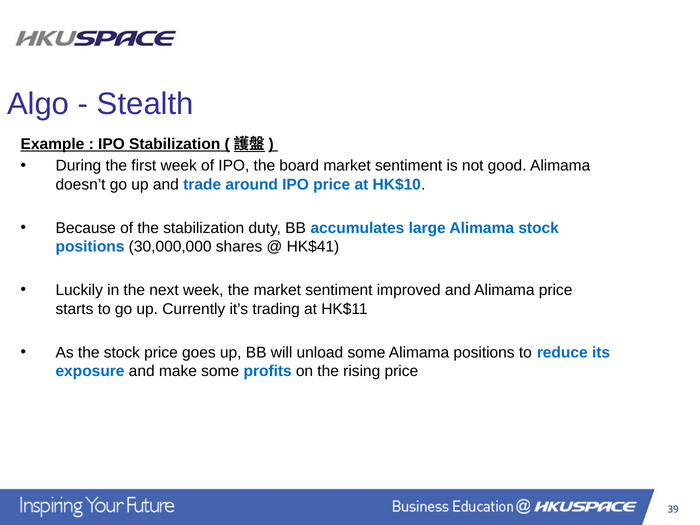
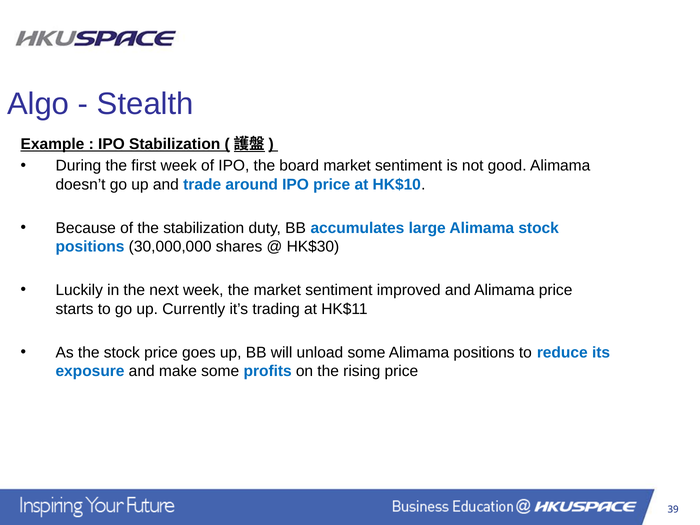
HK$41: HK$41 -> HK$30 (313, 247)
